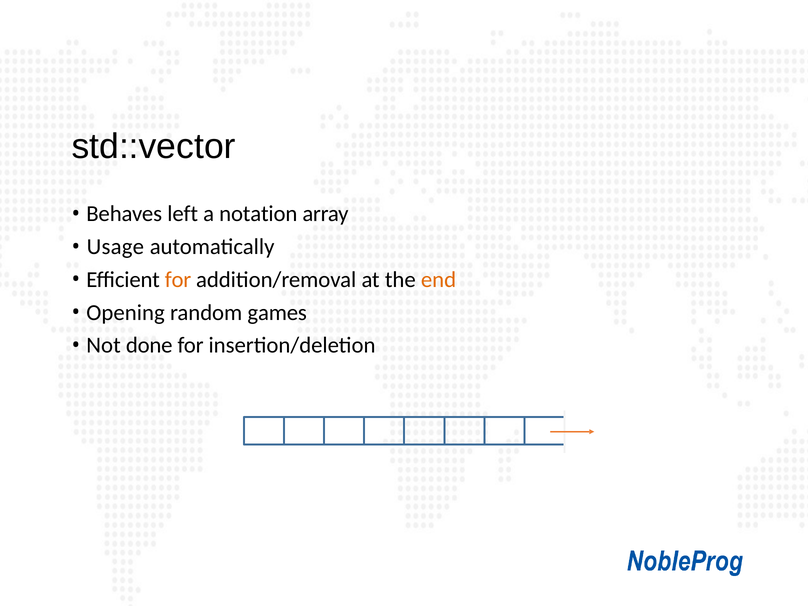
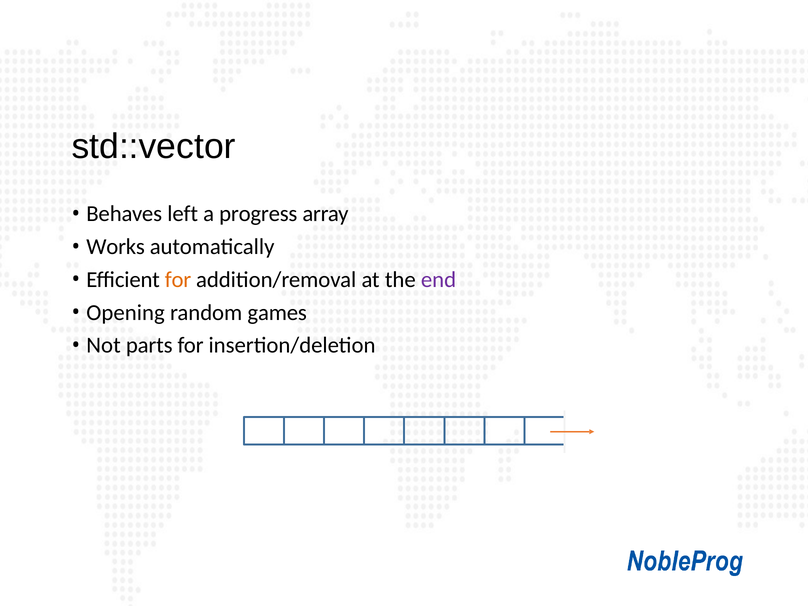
notation: notation -> progress (258, 214)
Usage: Usage -> Works (116, 247)
end colour: orange -> purple (439, 280)
done: done -> parts (149, 345)
